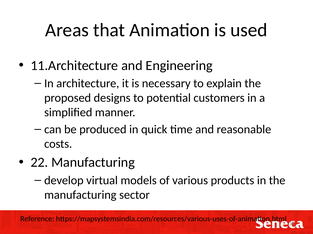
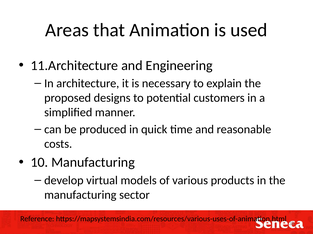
22: 22 -> 10 (39, 163)
